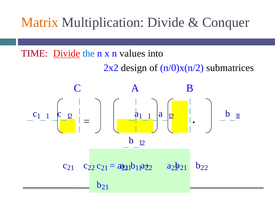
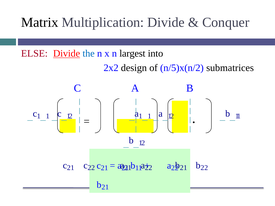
Matrix colour: orange -> black (40, 22)
TIME: TIME -> ELSE (34, 53)
values: values -> largest (132, 53)
n/0)x(n/2: n/0)x(n/2 -> n/5)x(n/2 (182, 68)
